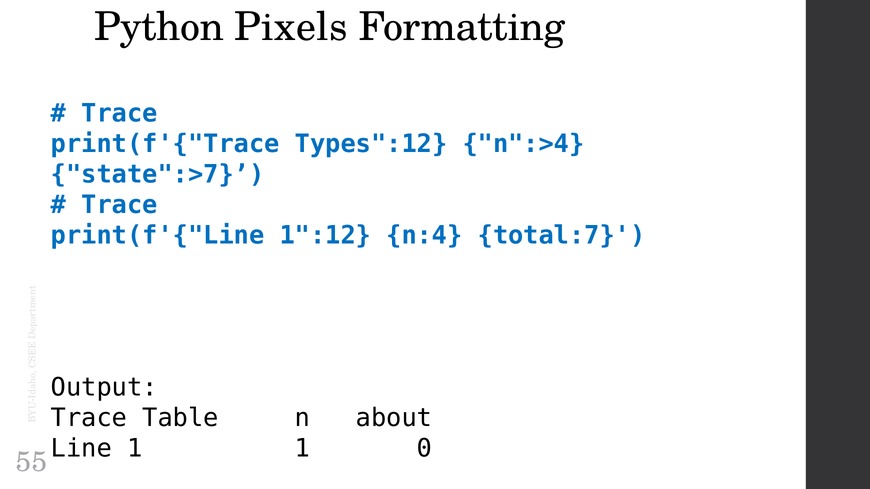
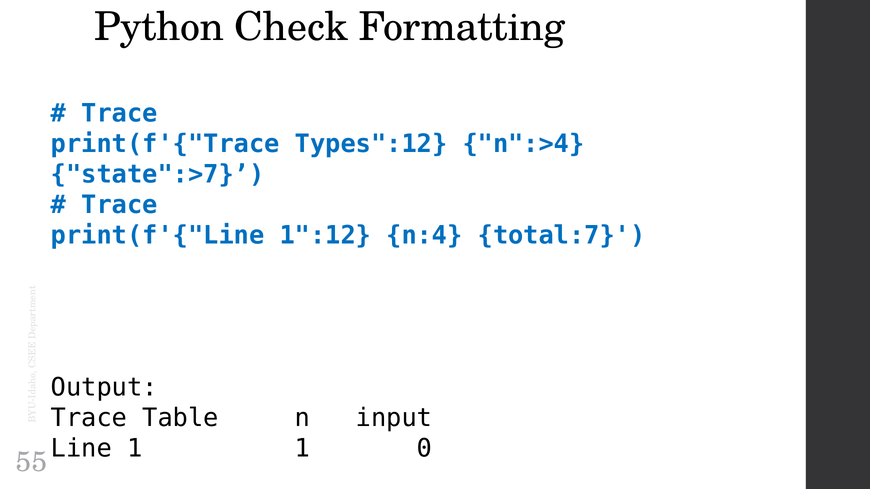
Pixels: Pixels -> Check (291, 27)
about: about -> input (394, 418)
